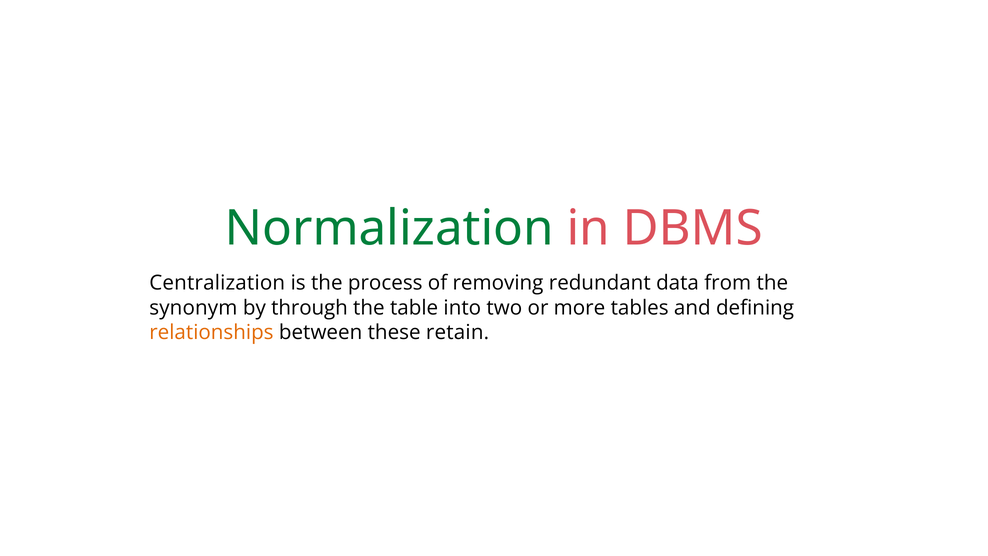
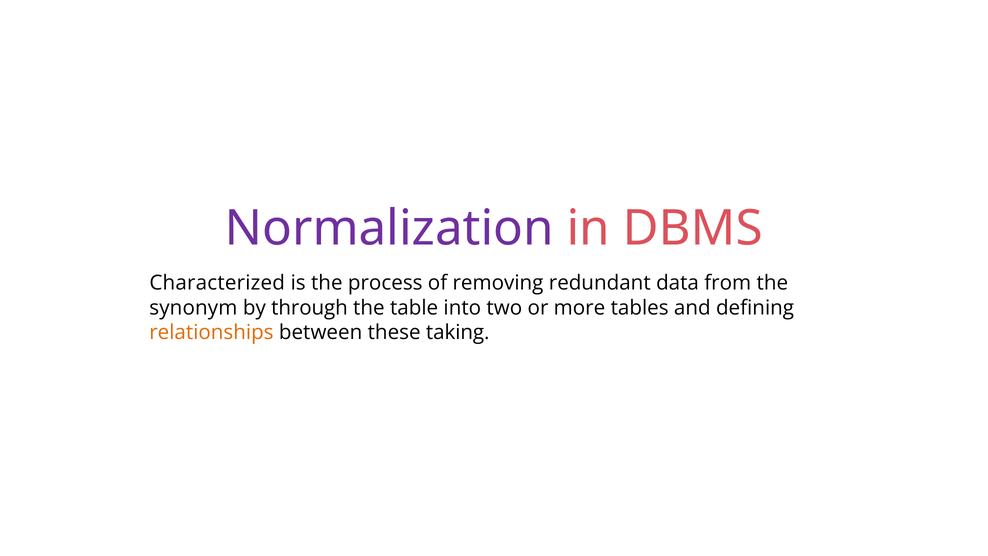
Normalization colour: green -> purple (389, 228)
Centralization: Centralization -> Characterized (217, 283)
retain: retain -> taking (458, 332)
